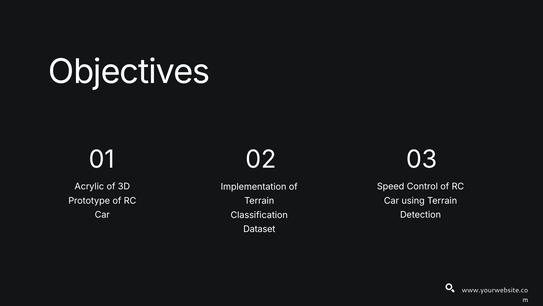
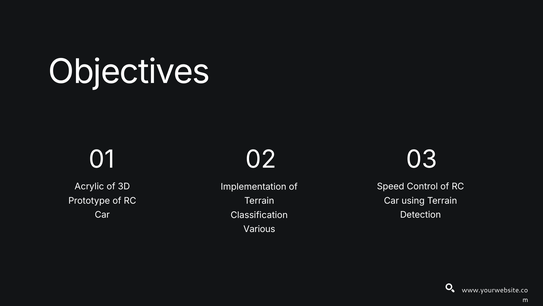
Dataset: Dataset -> Various (259, 229)
